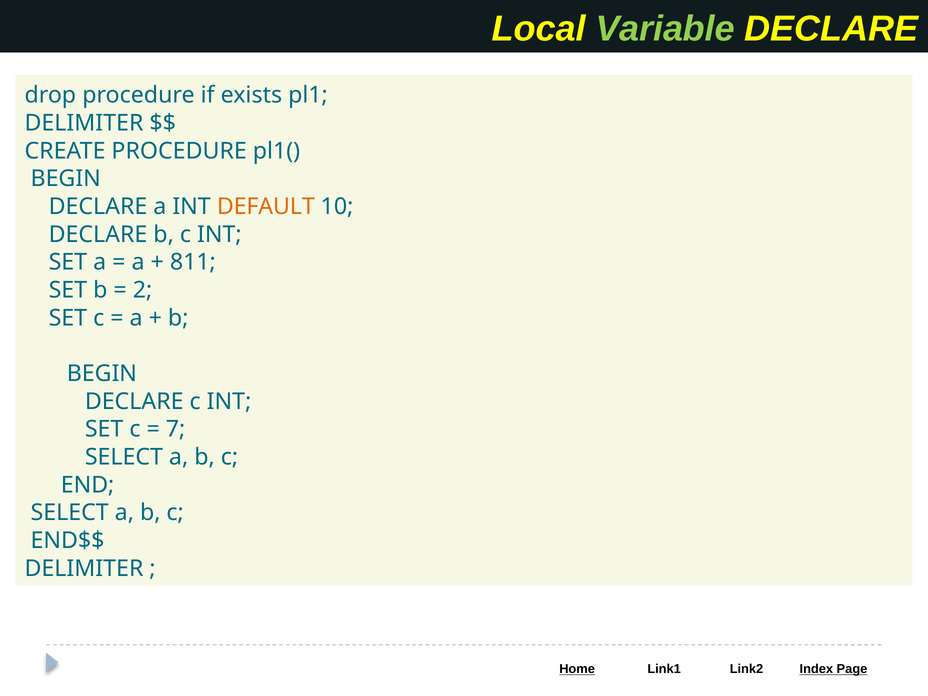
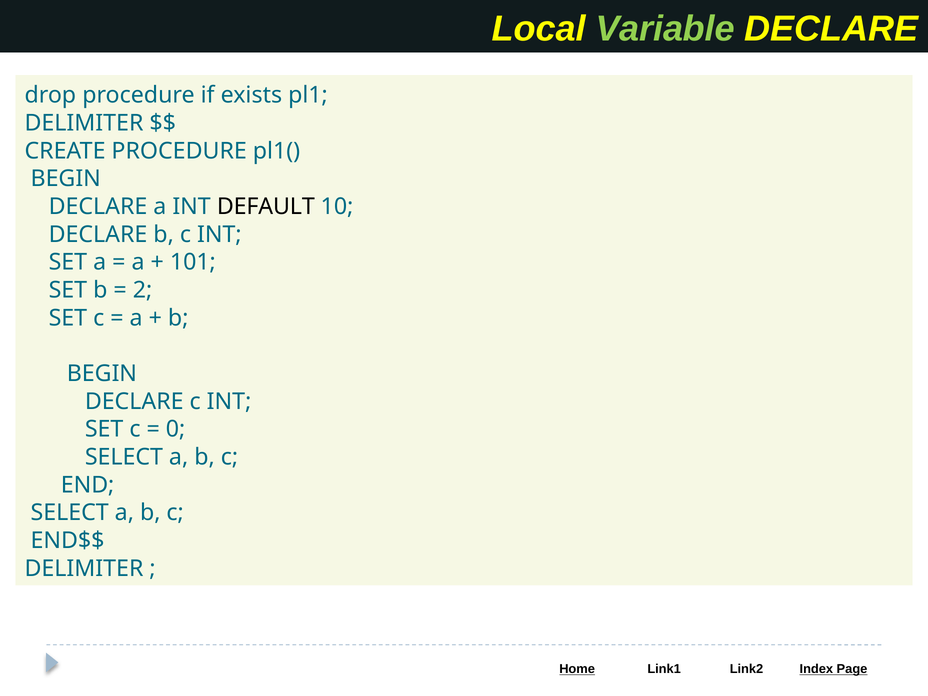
DEFAULT colour: orange -> black (266, 207)
811: 811 -> 101 (193, 262)
7: 7 -> 0 (176, 429)
